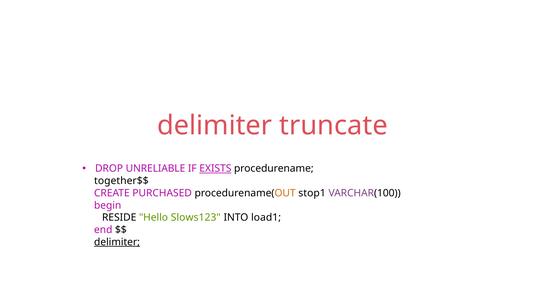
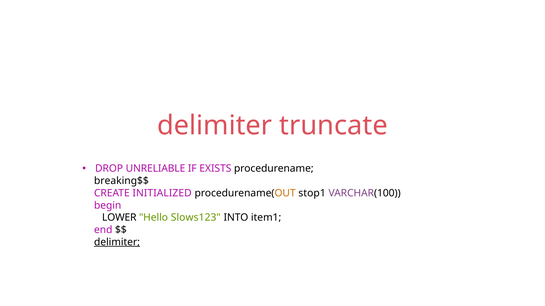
EXISTS underline: present -> none (215, 169)
together$$: together$$ -> breaking$$ (121, 181)
PURCHASED: PURCHASED -> INITIALIZED (162, 193)
RESIDE: RESIDE -> LOWER (119, 218)
load1: load1 -> item1 (266, 218)
